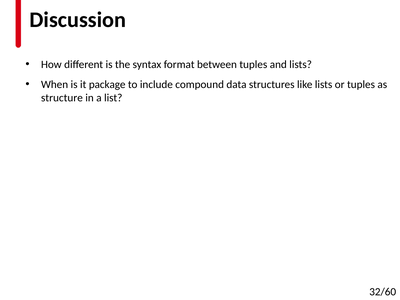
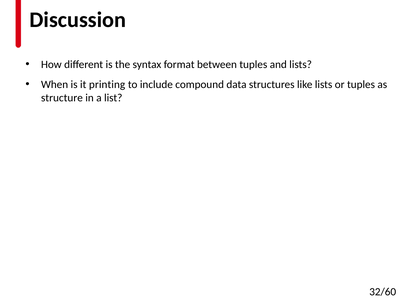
package: package -> printing (107, 84)
